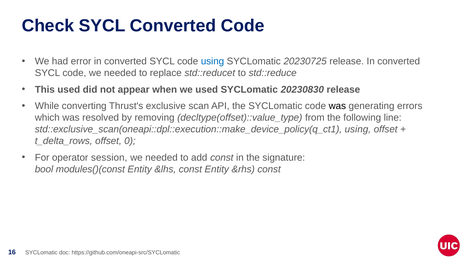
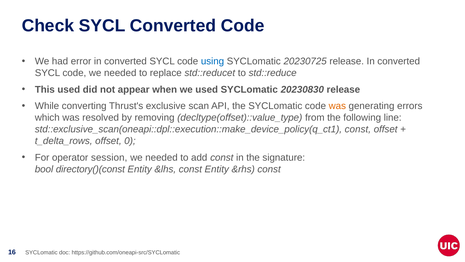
was colour: black -> orange (337, 106)
std::exclusive_scan(oneapi::dpl::execution::make_device_policy(q_ct1 using: using -> const (358, 129)
modules()(const: modules()(const -> directory()(const (90, 169)
